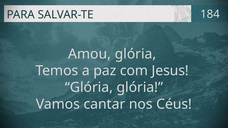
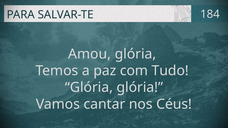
Jesus: Jesus -> Tudo (170, 71)
